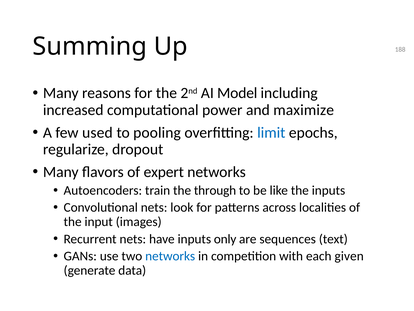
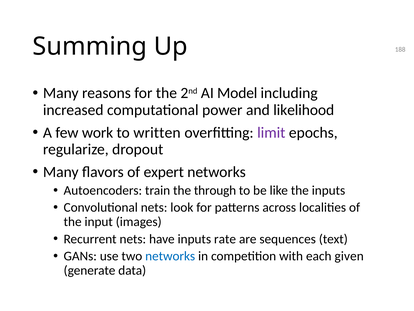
maximize: maximize -> likelihood (304, 110)
used: used -> work (98, 132)
pooling: pooling -> written (157, 132)
limit colour: blue -> purple (271, 132)
only: only -> rate (225, 239)
